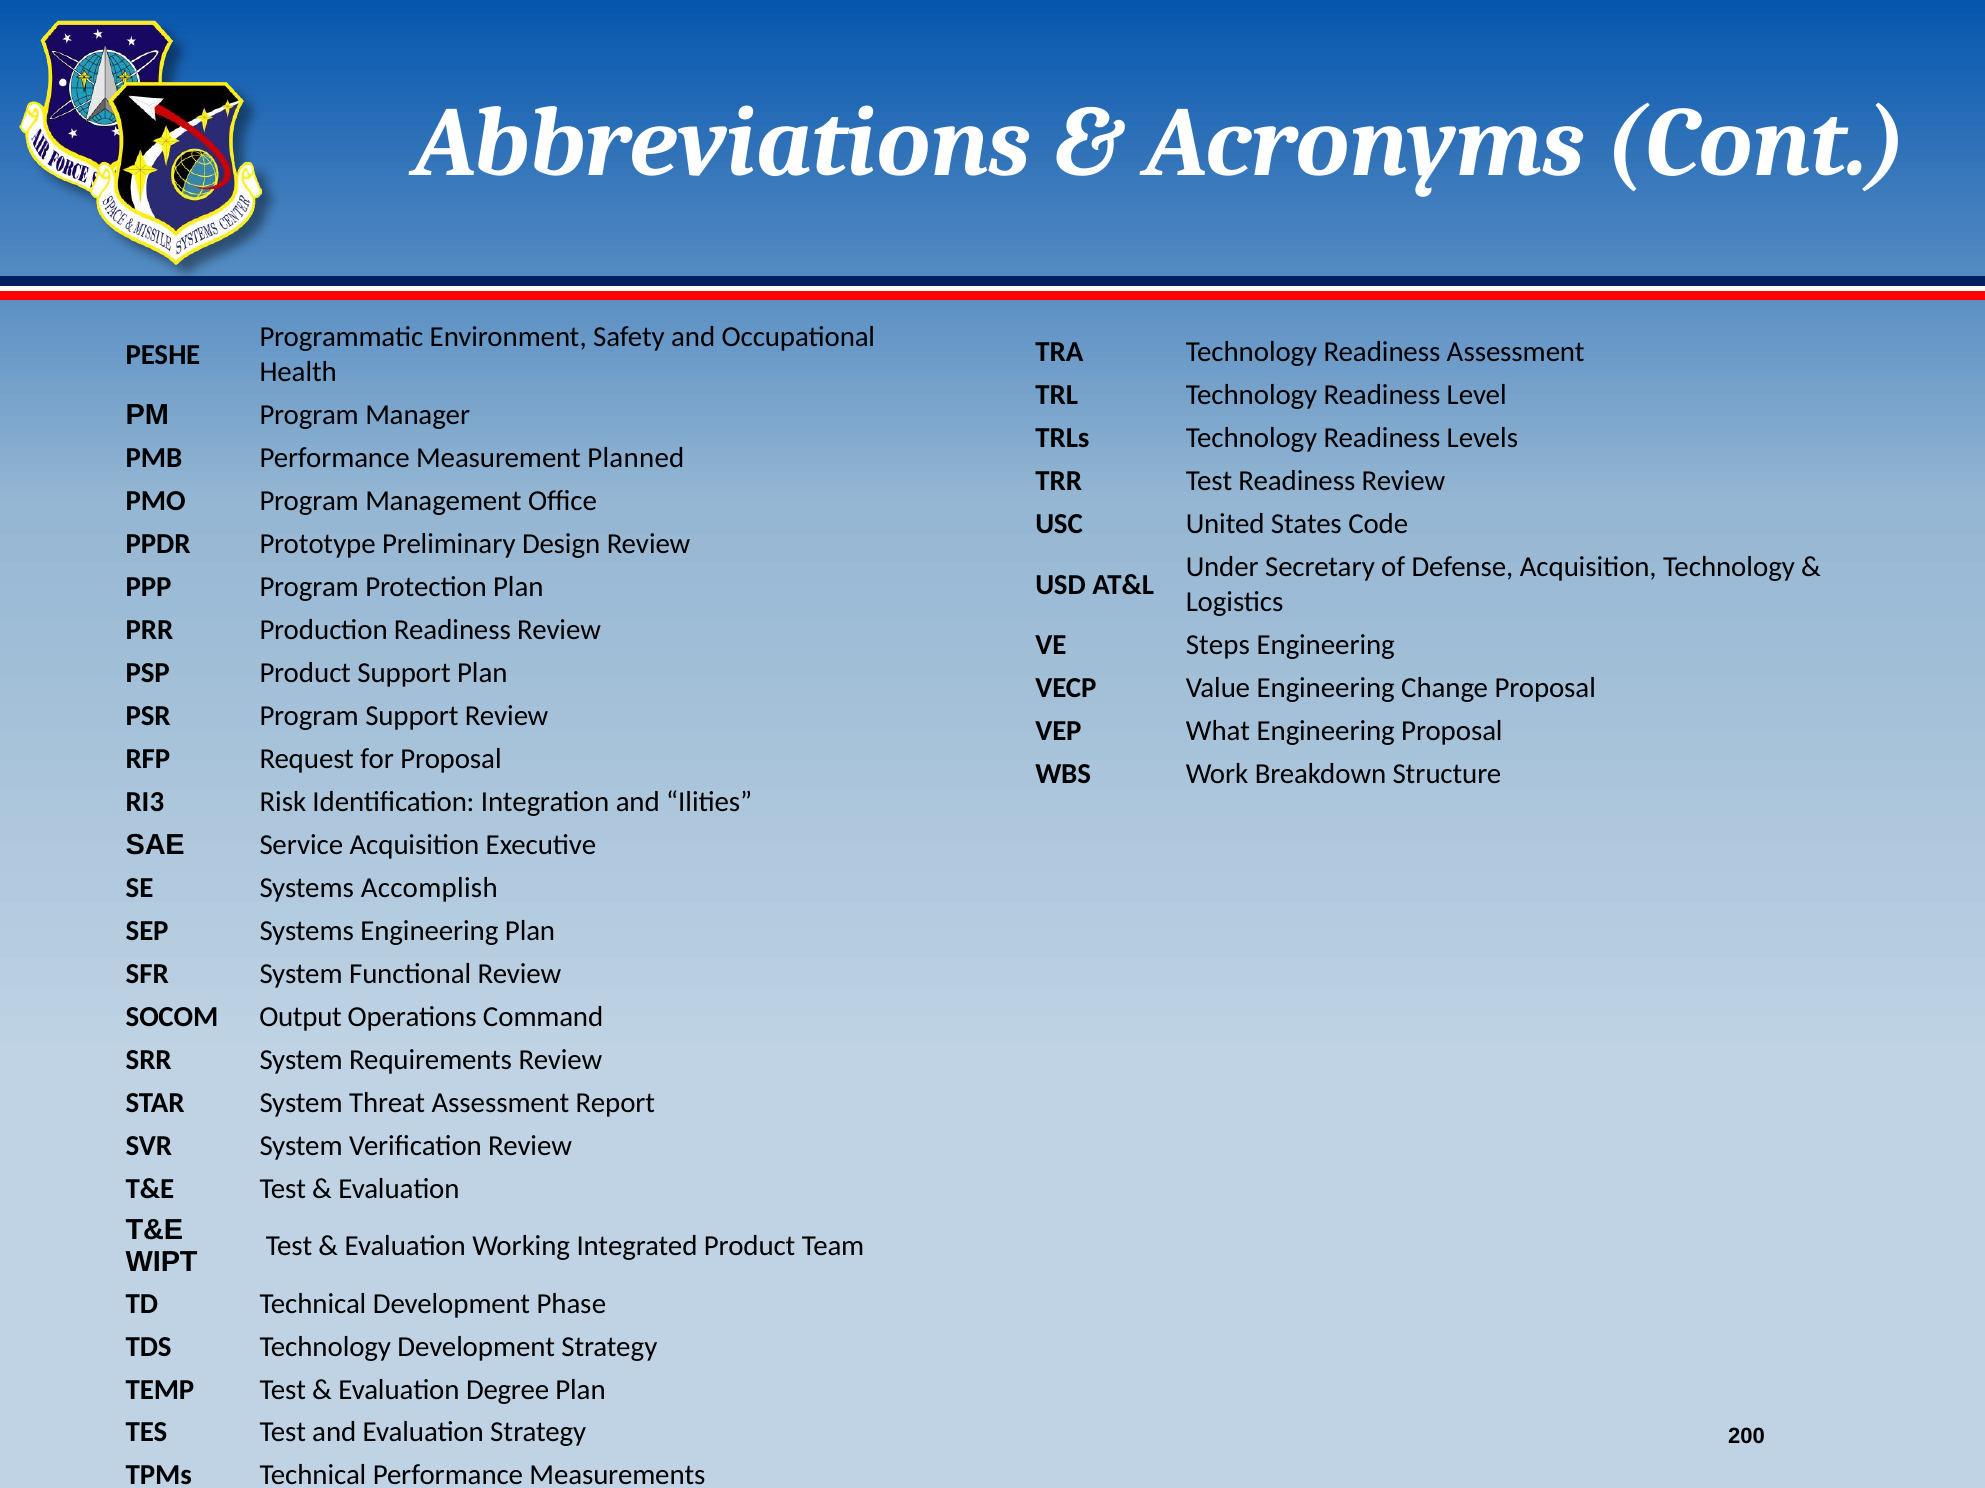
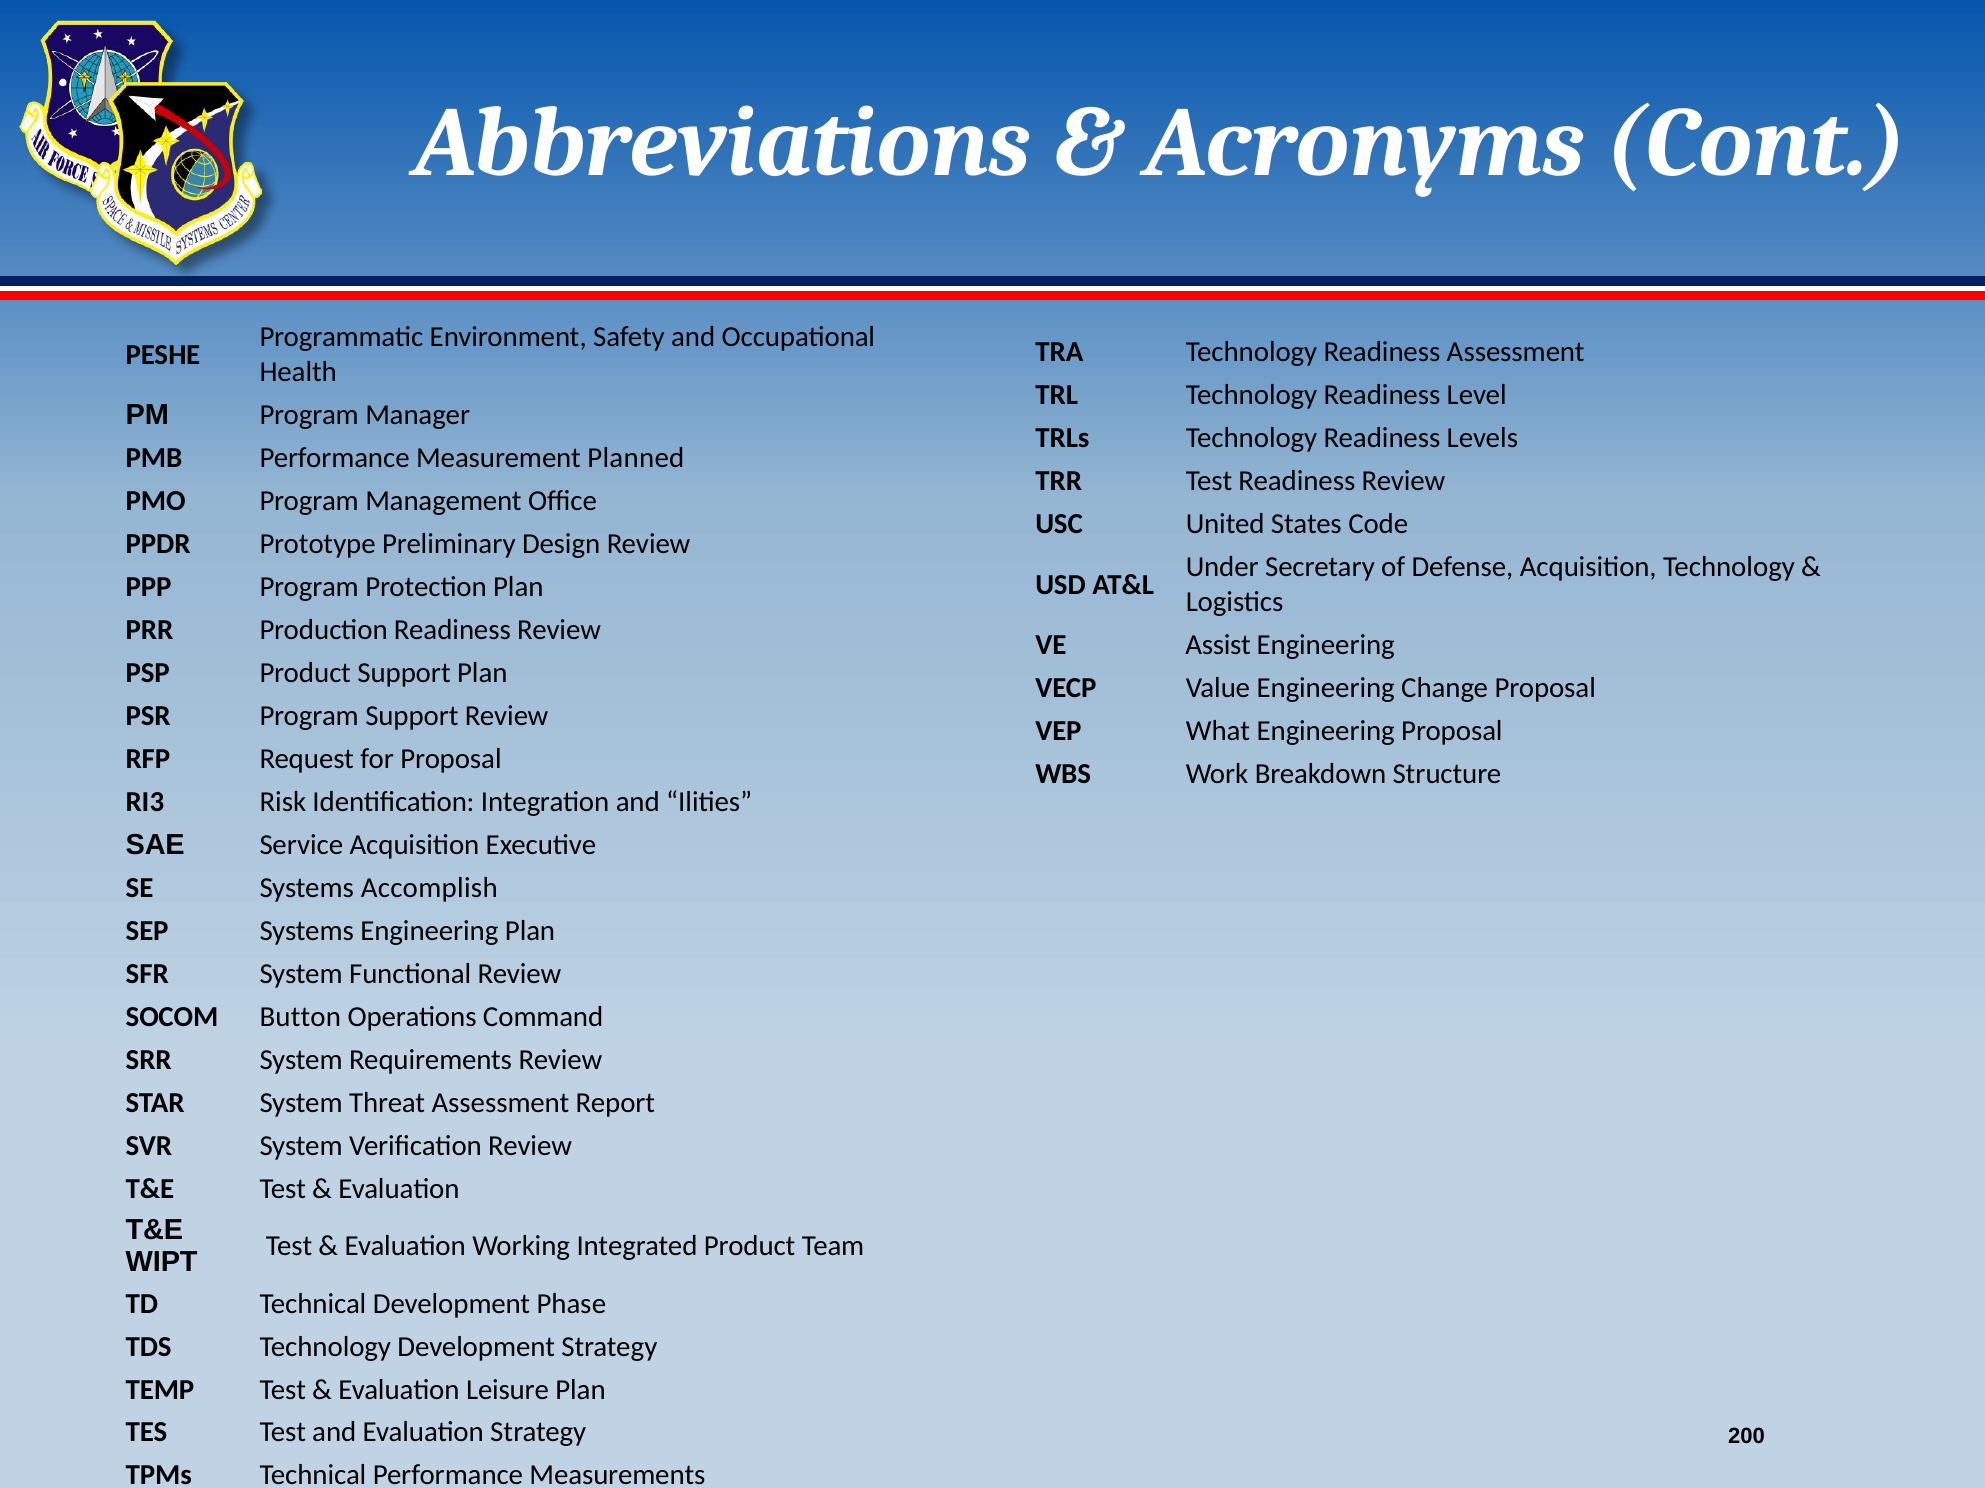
Steps: Steps -> Assist (1218, 646)
Output: Output -> Button (300, 1017)
Degree: Degree -> Leisure (508, 1390)
